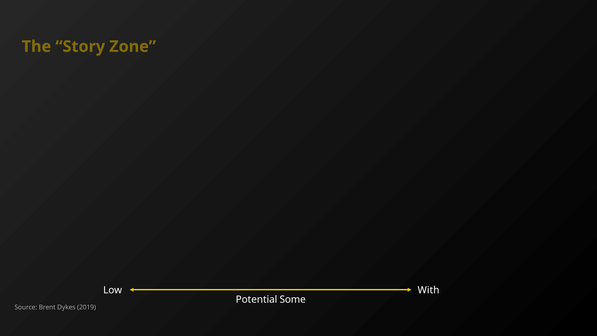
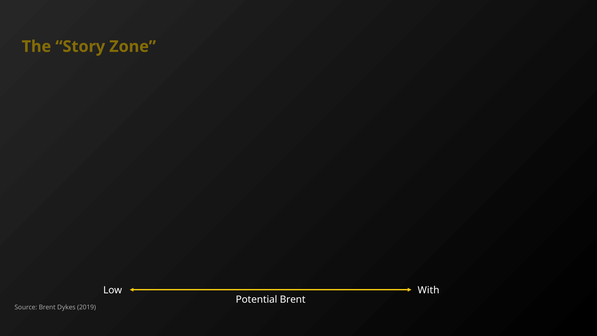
Potential Some: Some -> Brent (293, 299)
